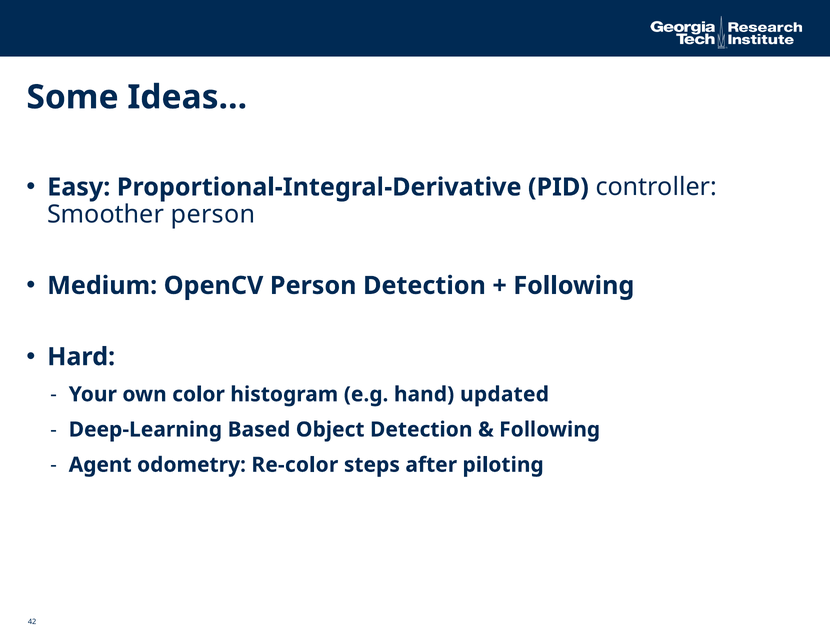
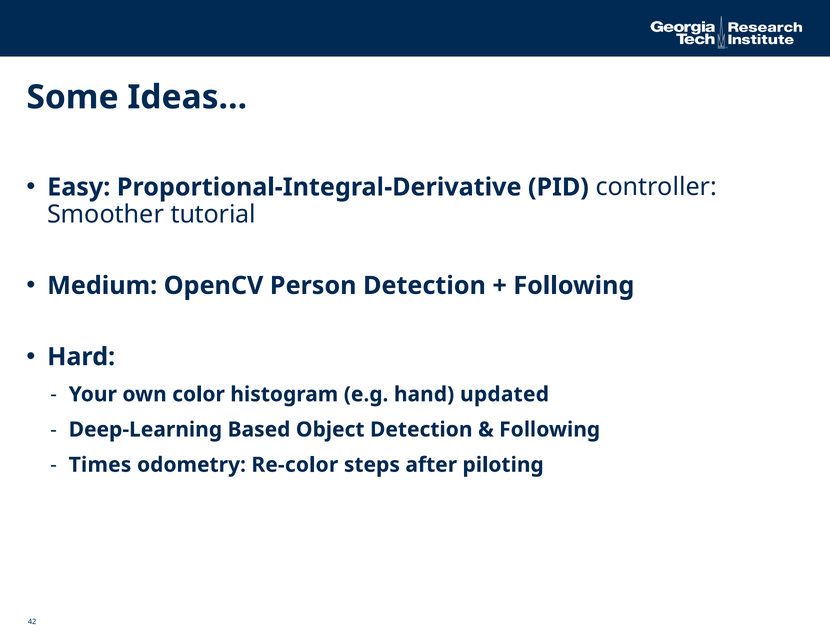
Smoother person: person -> tutorial (213, 214)
Agent: Agent -> Times (100, 464)
